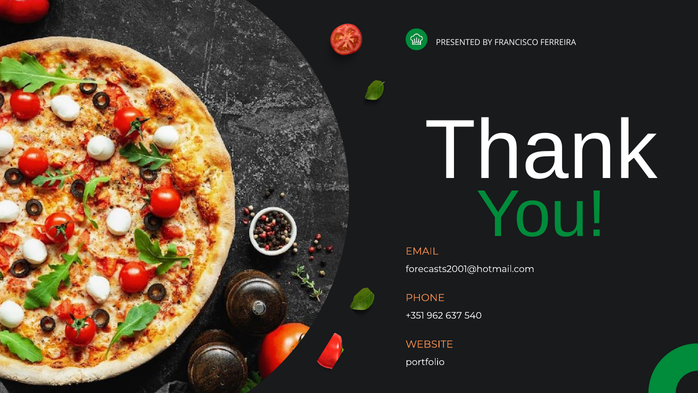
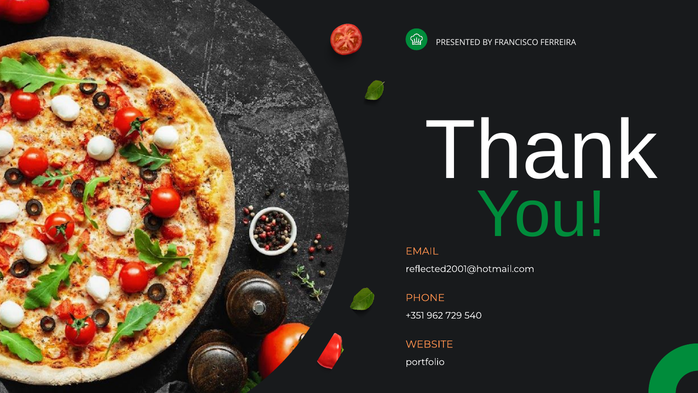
forecasts2001@hotmail.com: forecasts2001@hotmail.com -> reflected2001@hotmail.com (470, 269)
637: 637 -> 729 (454, 315)
